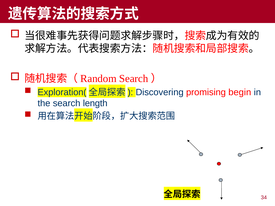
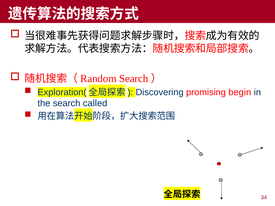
length: length -> called (95, 103)
